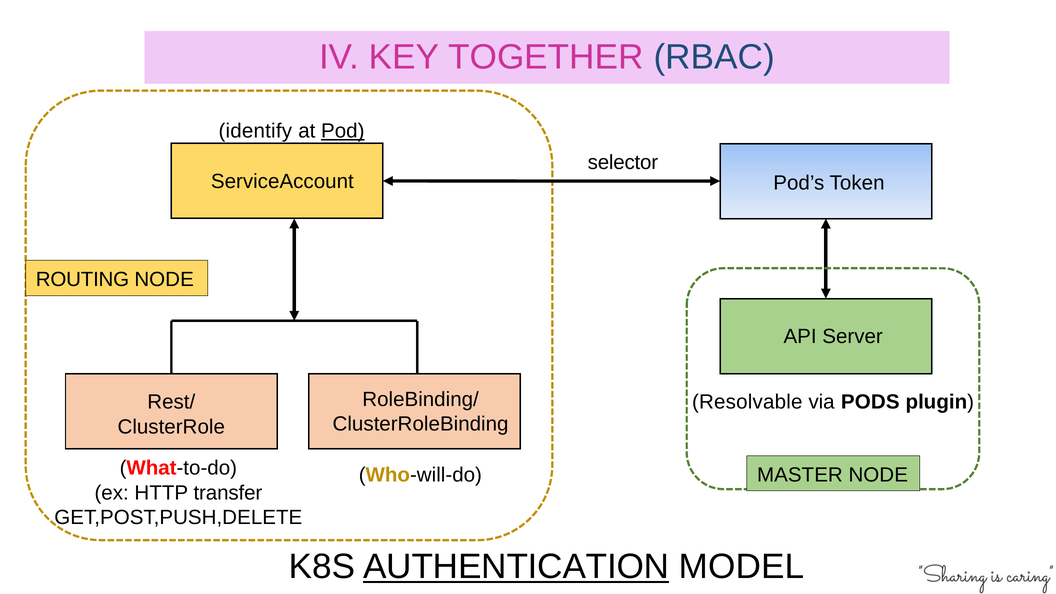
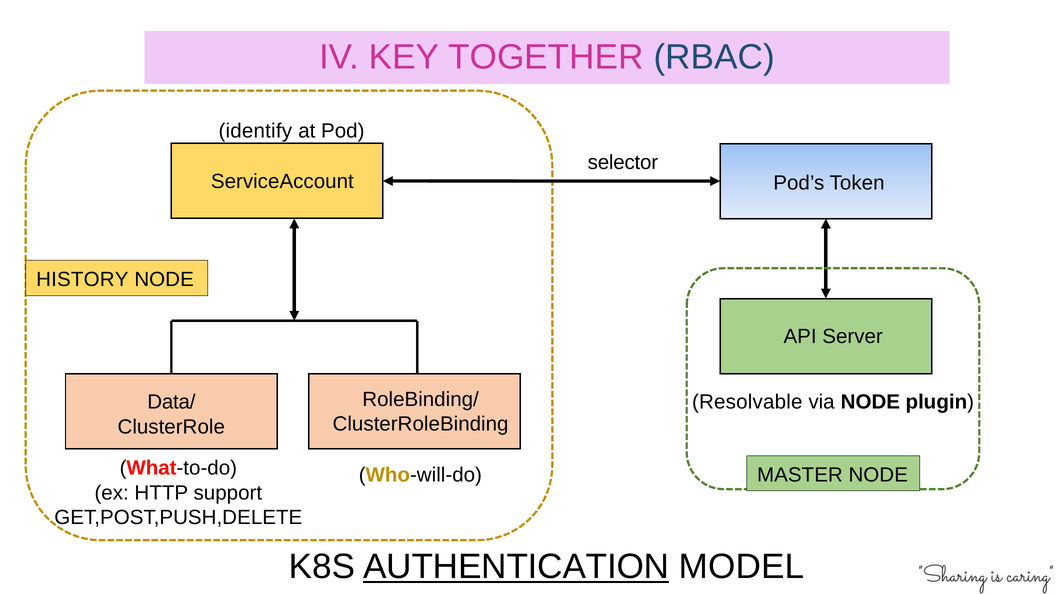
Pod underline: present -> none (343, 131)
ROUTING: ROUTING -> HISTORY (82, 279)
Rest/: Rest/ -> Data/ (171, 402)
via PODS: PODS -> NODE (870, 402)
transfer: transfer -> support (228, 493)
